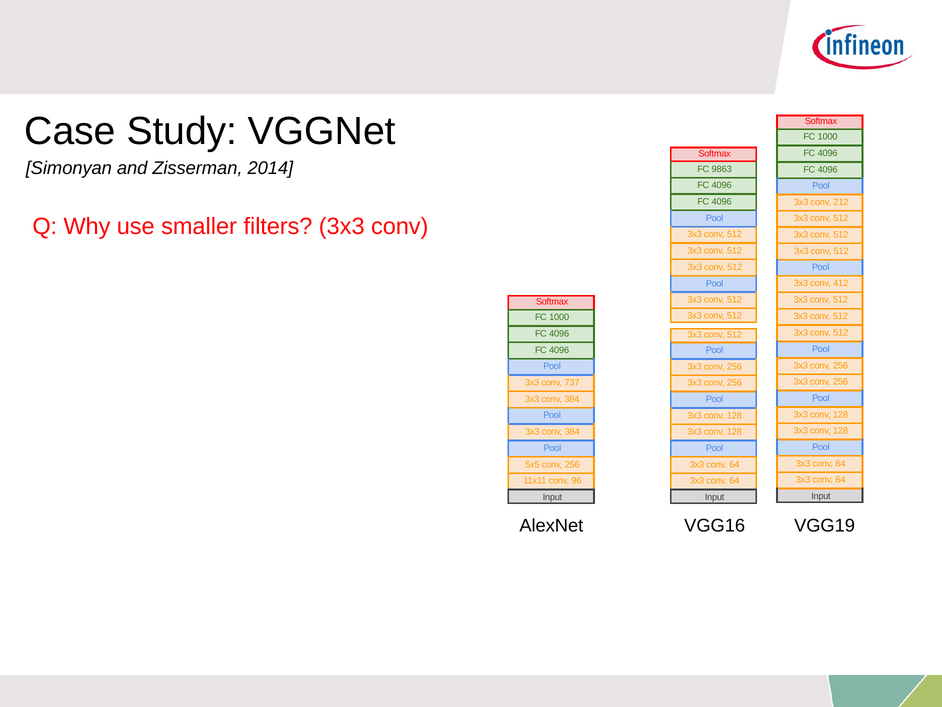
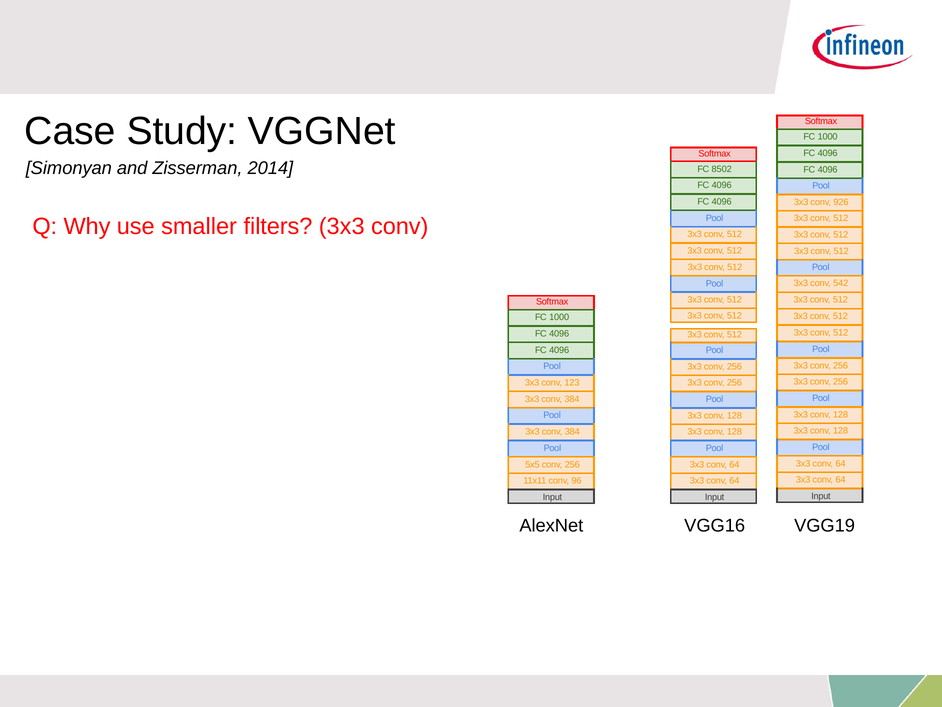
9863: 9863 -> 8502 (722, 169)
212: 212 -> 926 (841, 202)
412: 412 -> 542 (841, 283)
737: 737 -> 123 (572, 382)
